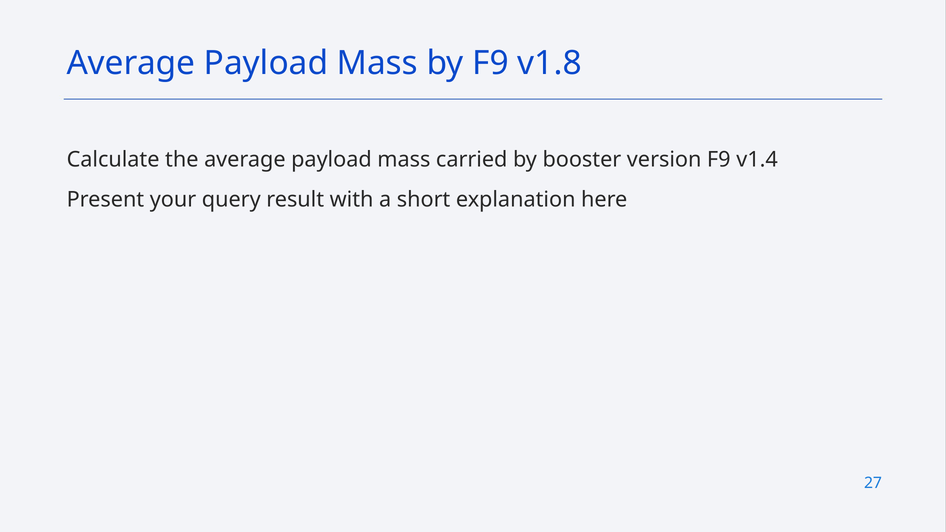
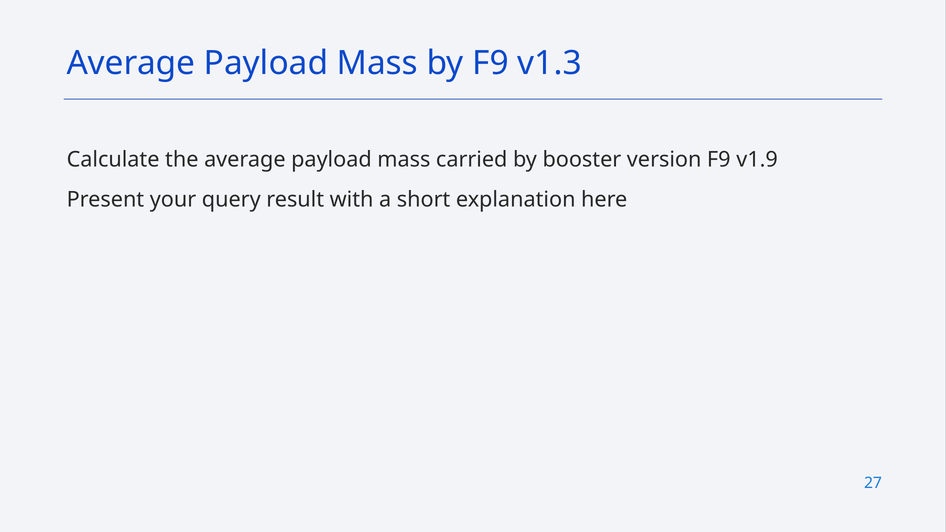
v1.8: v1.8 -> v1.3 (550, 63)
v1.4: v1.4 -> v1.9 (757, 160)
